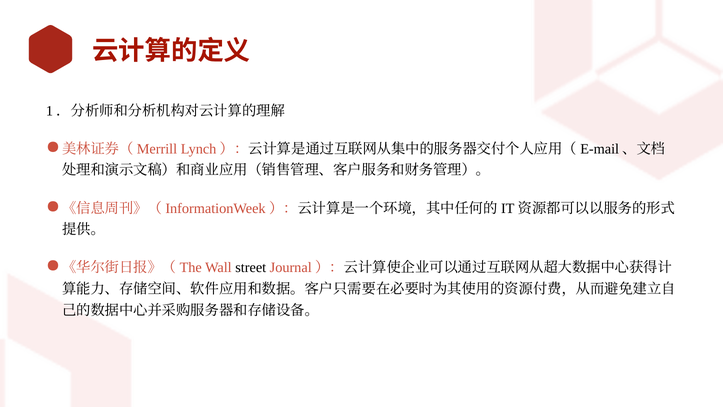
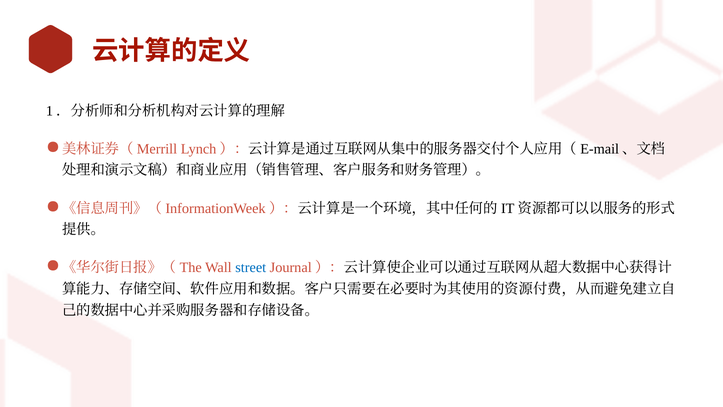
street colour: black -> blue (251, 268)
